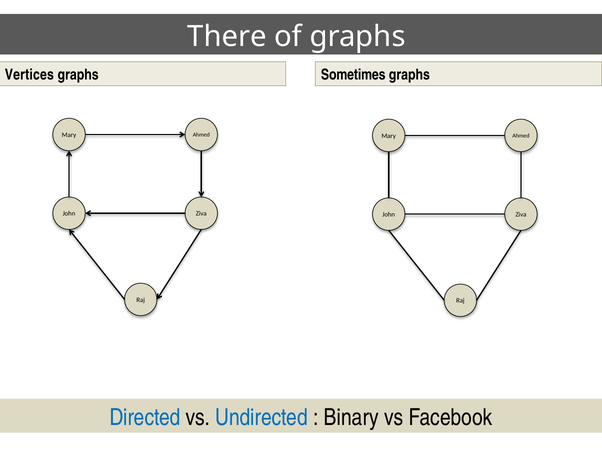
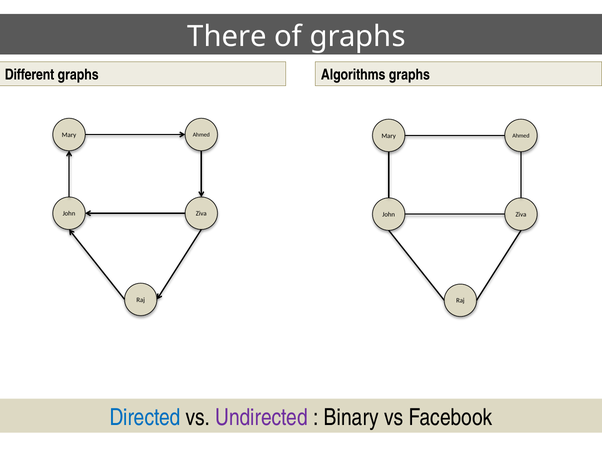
Vertices: Vertices -> Different (30, 75)
Sometimes: Sometimes -> Algorithms (353, 75)
Undirected colour: blue -> purple (262, 417)
